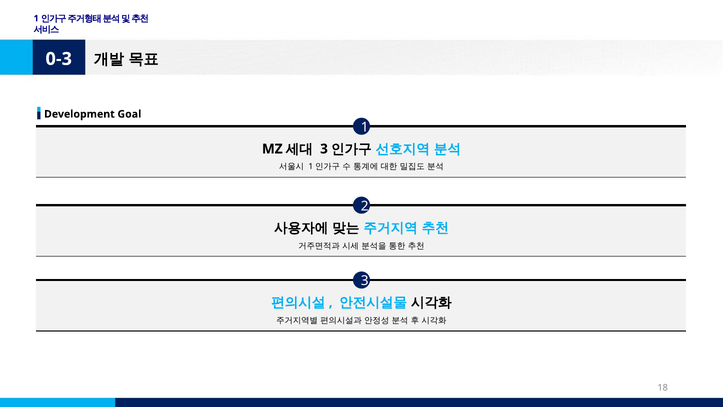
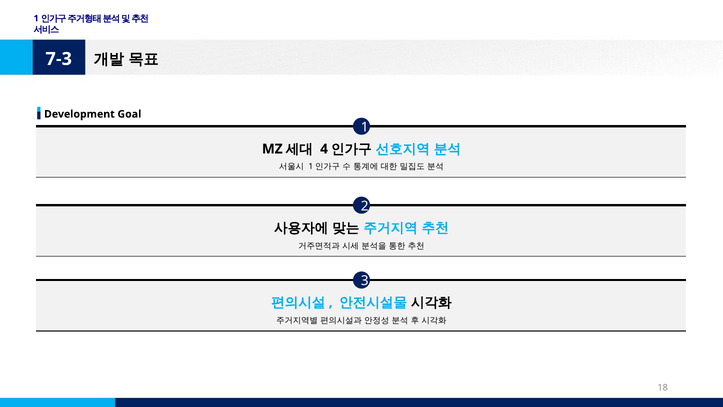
0-3: 0-3 -> 7-3 (59, 59)
3: 3 -> 4 (324, 149)
